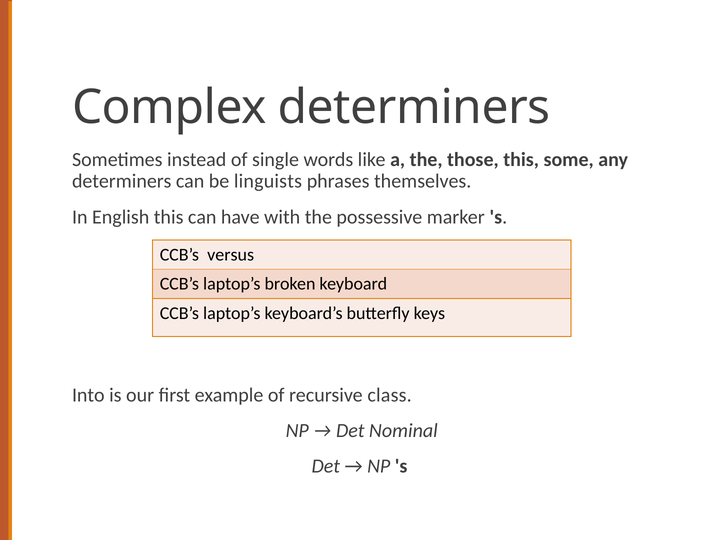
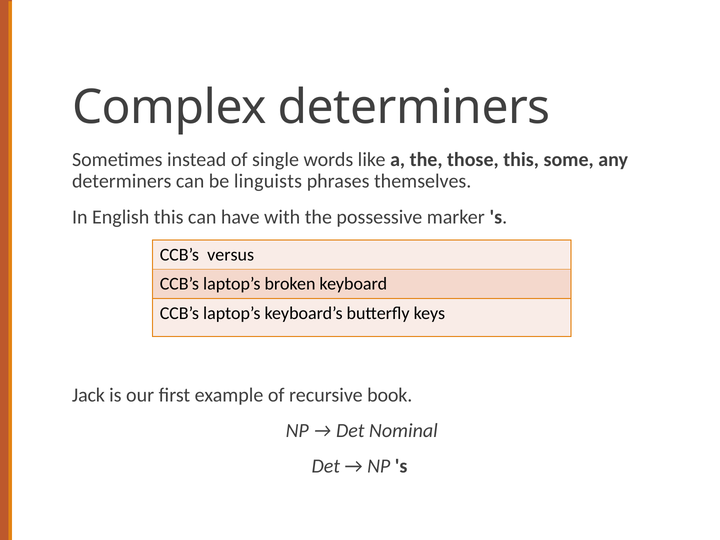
Into: Into -> Jack (88, 395)
class: class -> book (390, 395)
